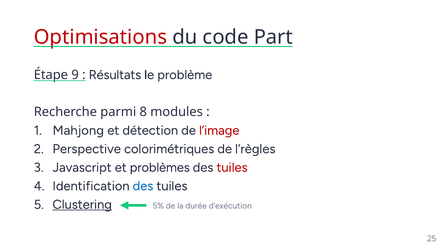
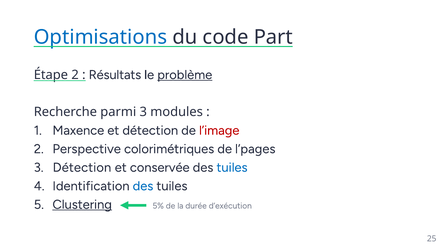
Optimisations colour: red -> blue (100, 37)
Étape 9: 9 -> 2 (75, 75)
problème underline: none -> present (185, 75)
parmi 8: 8 -> 3 (143, 112)
Mahjong: Mahjong -> Maxence (78, 131)
l’règles: l’règles -> l’pages (255, 149)
Javascript: Javascript -> Détection (82, 168)
problèmes: problèmes -> conservée (160, 168)
tuiles colour: red -> blue (232, 168)
